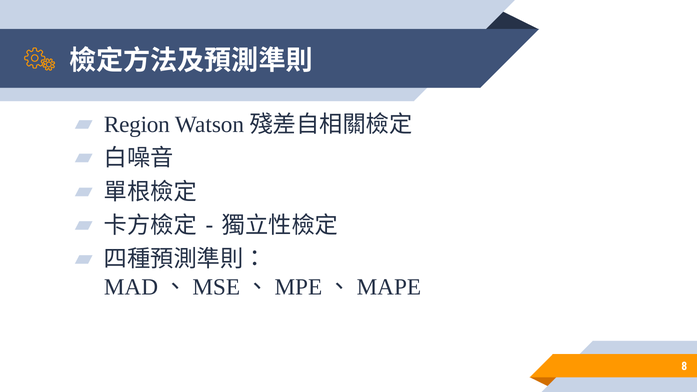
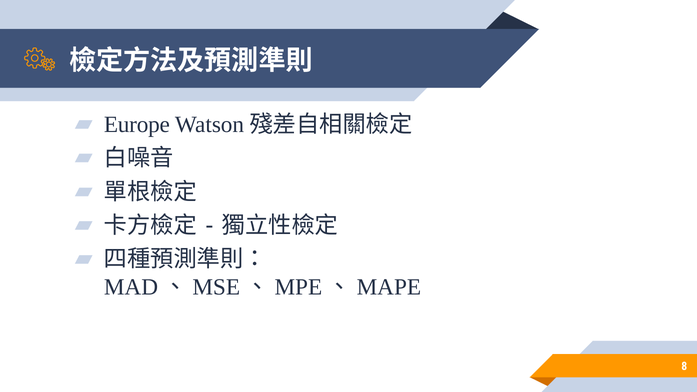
Region: Region -> Europe (137, 124)
